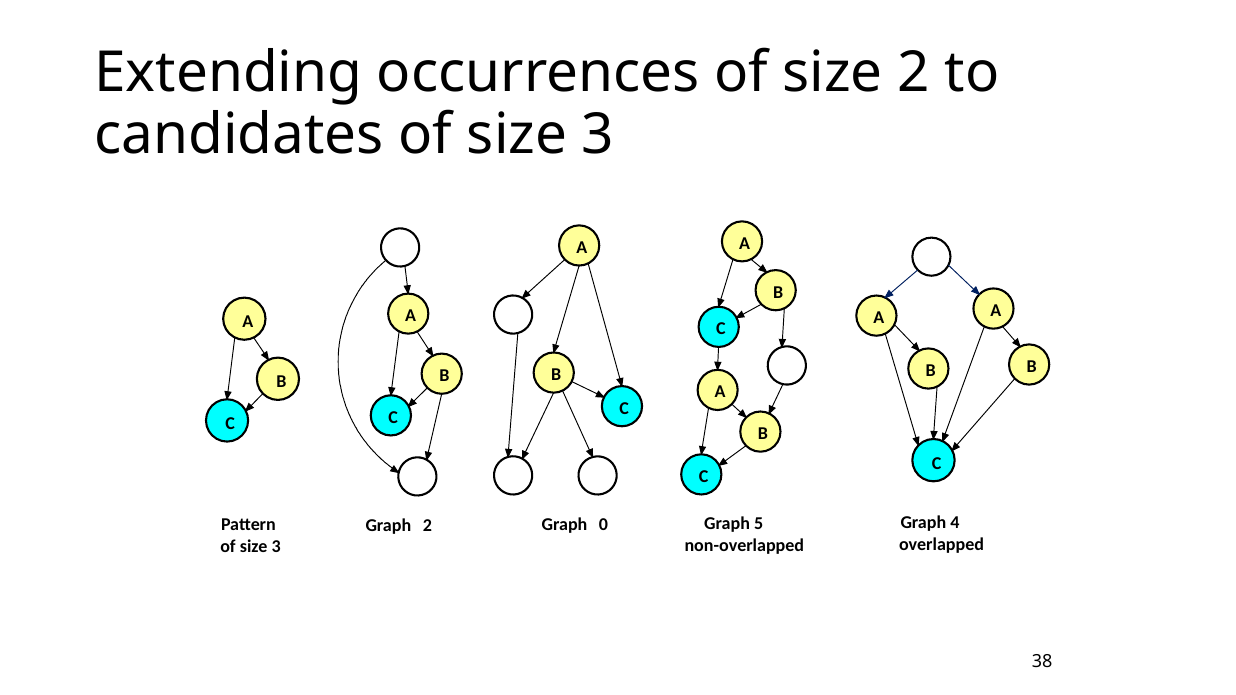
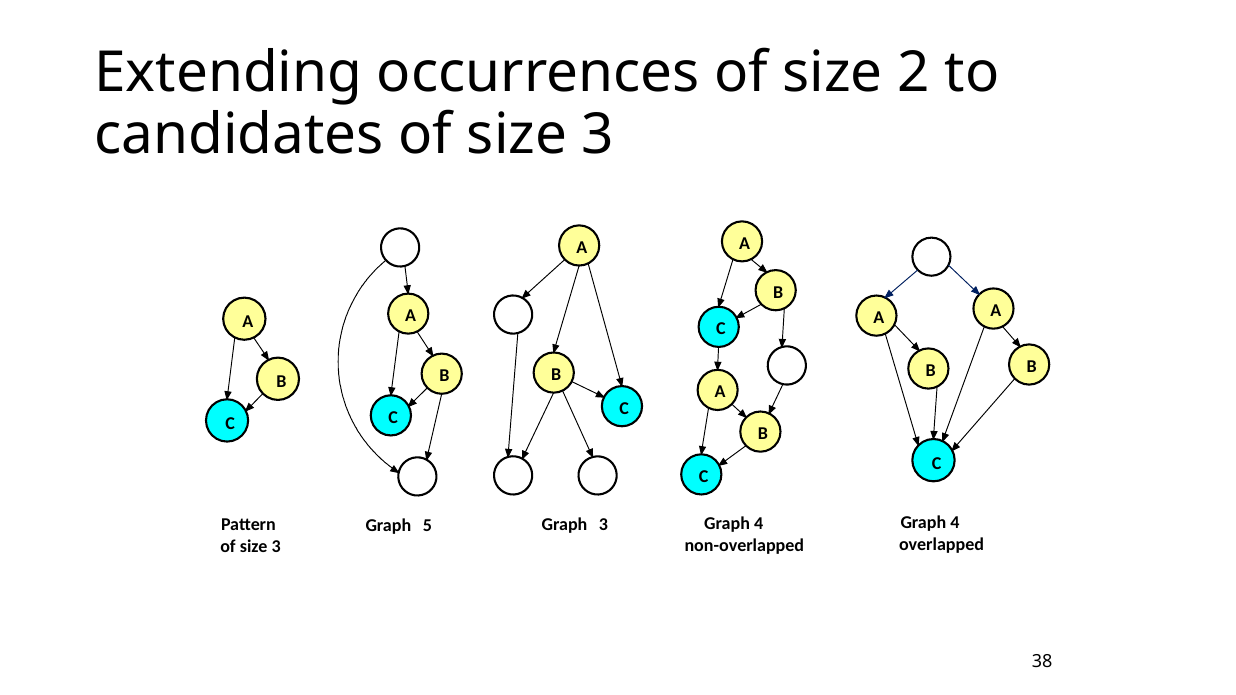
Graph 2: 2 -> 5 (427, 525)
Graph 0: 0 -> 3 (603, 525)
5: 5 -> 4 (759, 523)
